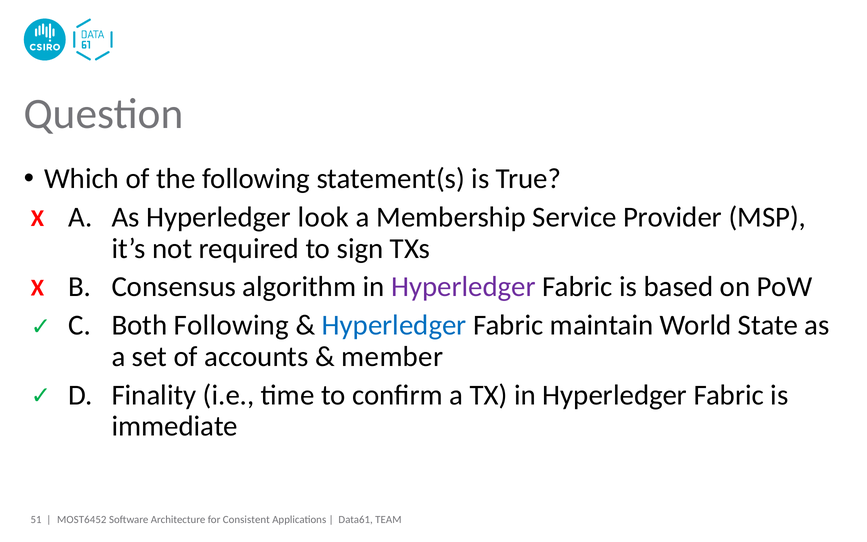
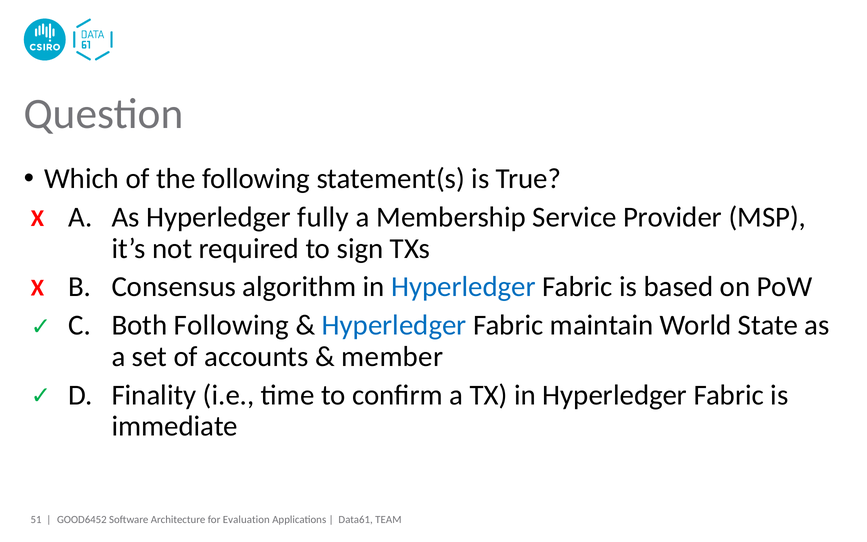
look: look -> fully (323, 217)
Hyperledger colour: purple -> blue (463, 287)
MOST6452: MOST6452 -> GOOD6452 (82, 520)
Consistent: Consistent -> Evaluation (246, 520)
